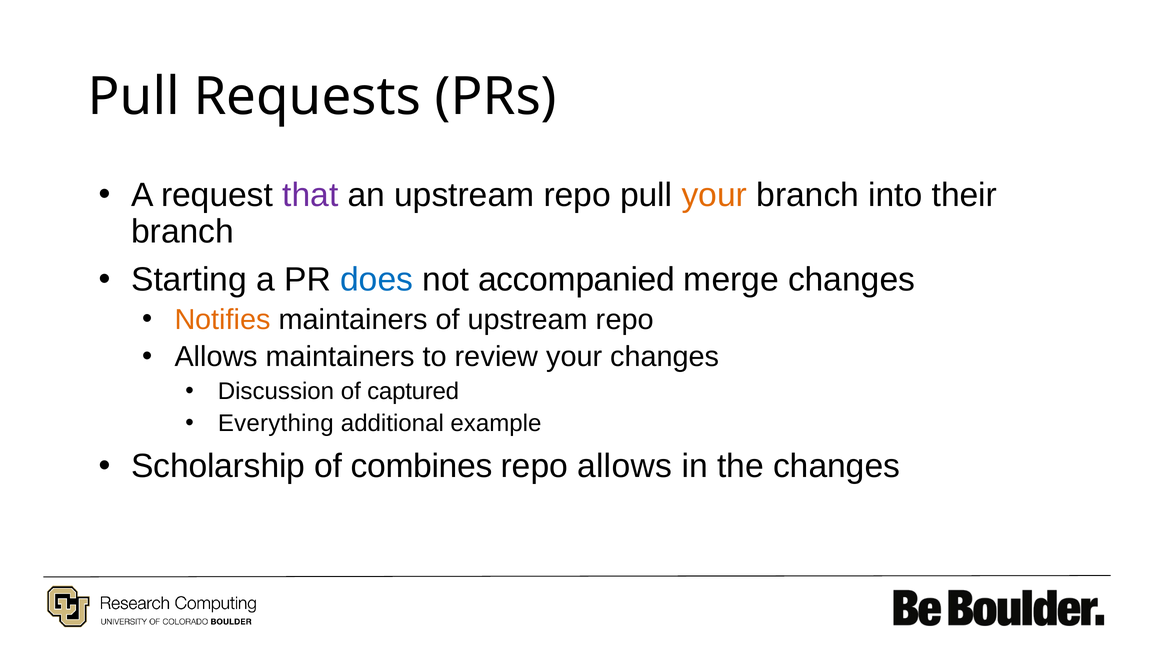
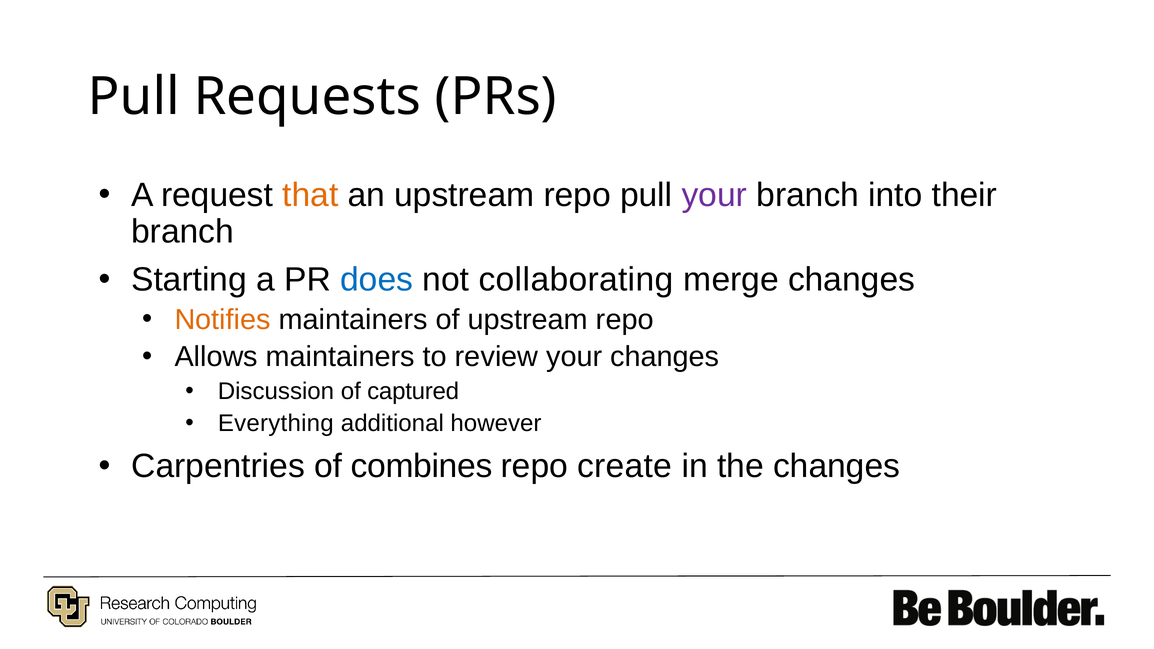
that colour: purple -> orange (310, 195)
your colour: orange -> purple (714, 195)
accompanied: accompanied -> collaborating (576, 280)
example: example -> however (496, 423)
Scholarship: Scholarship -> Carpentries (218, 466)
repo allows: allows -> create (625, 466)
